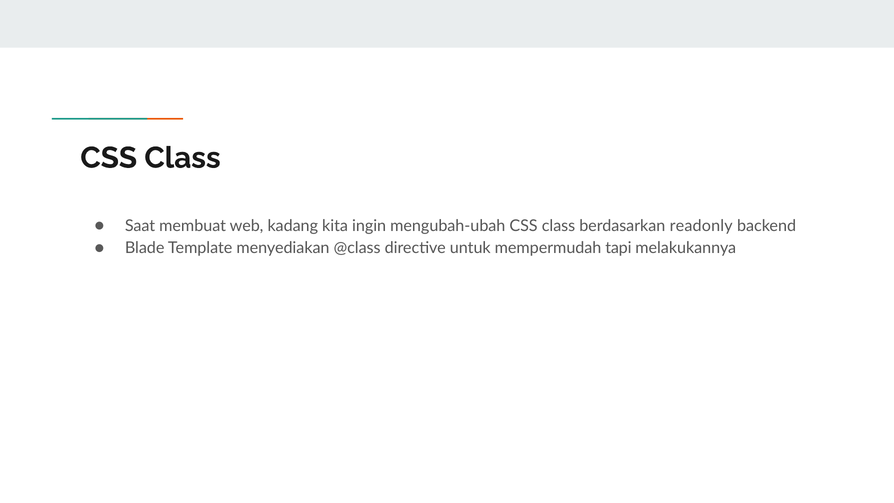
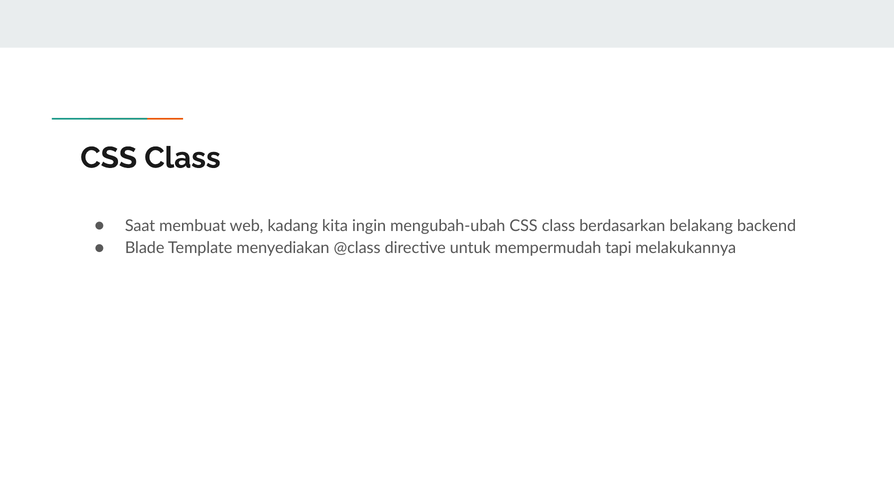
readonly: readonly -> belakang (701, 226)
